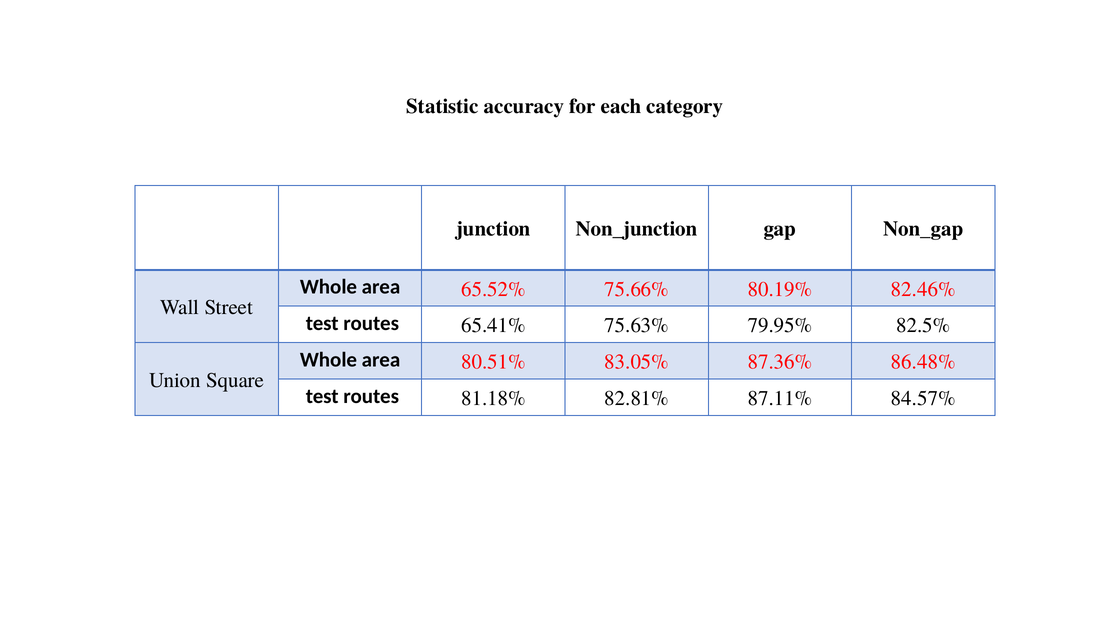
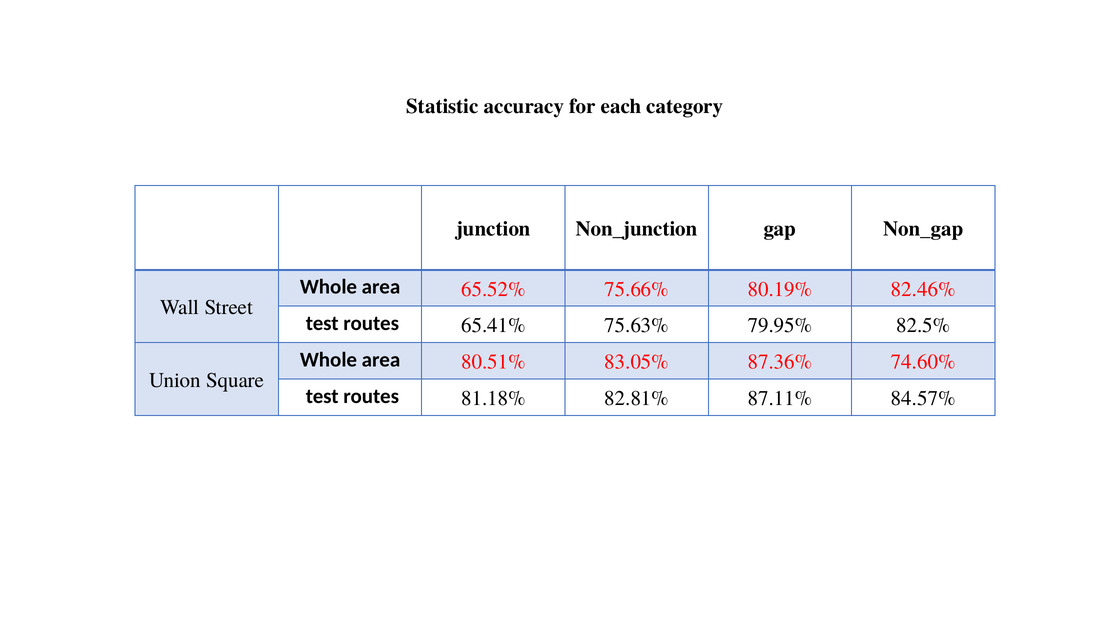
86.48%: 86.48% -> 74.60% (923, 362)
